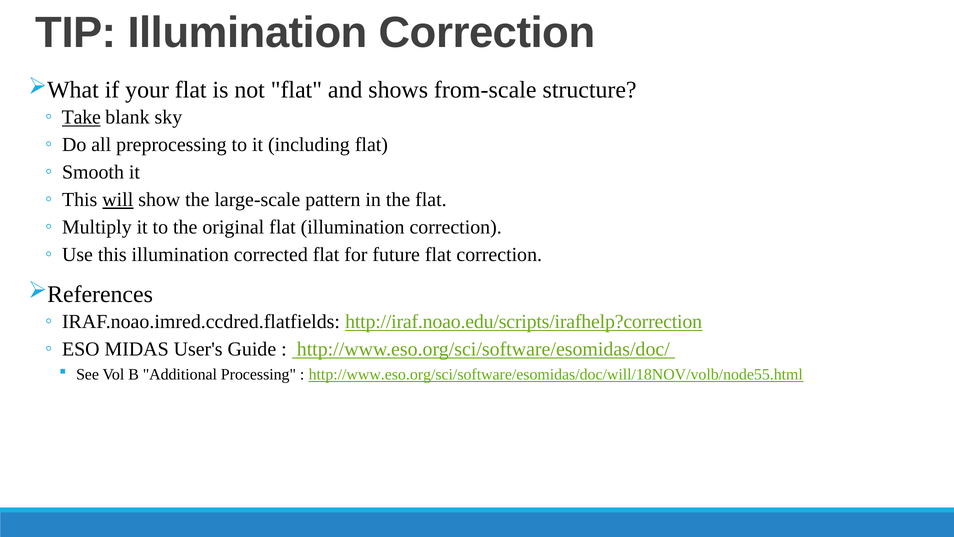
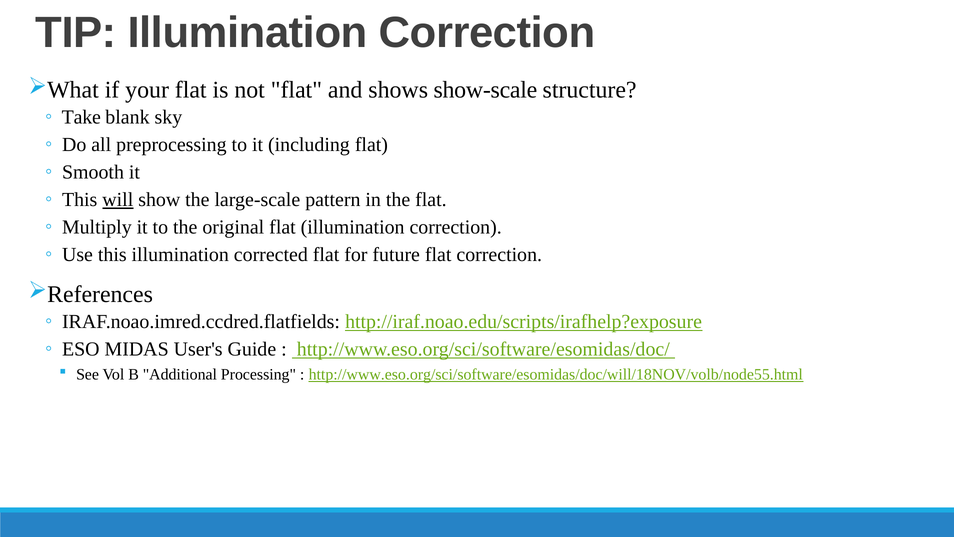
from-scale: from-scale -> show-scale (485, 90)
Take underline: present -> none (81, 117)
http://iraf.noao.edu/scripts/irafhelp?correction: http://iraf.noao.edu/scripts/irafhelp?correction -> http://iraf.noao.edu/scripts/irafhelp?exposure (524, 322)
